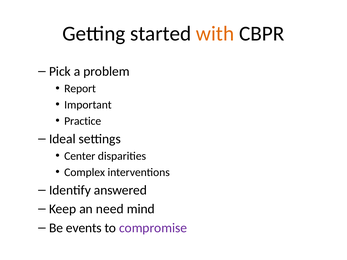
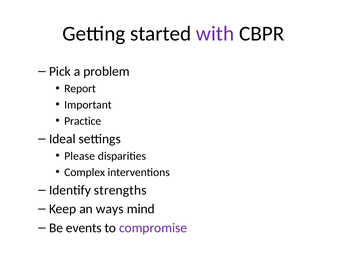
with colour: orange -> purple (215, 34)
Center: Center -> Please (80, 156)
answered: answered -> strengths (120, 190)
need: need -> ways (110, 209)
